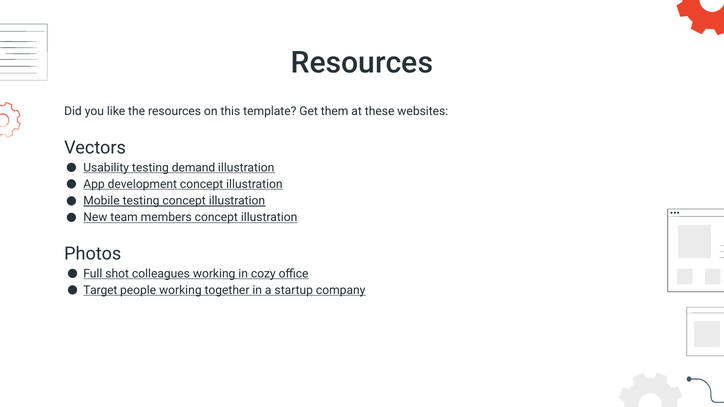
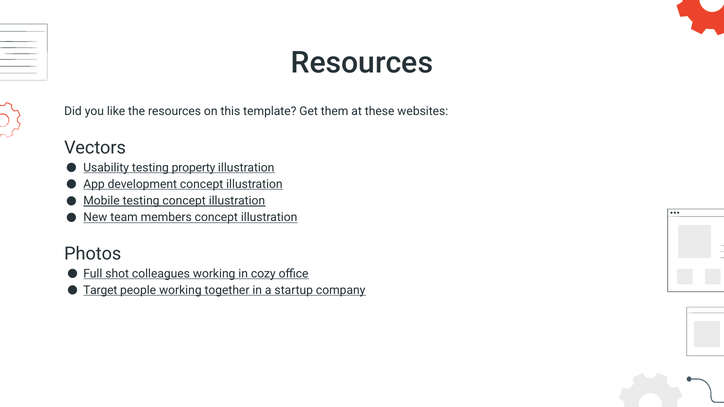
demand: demand -> property (194, 168)
